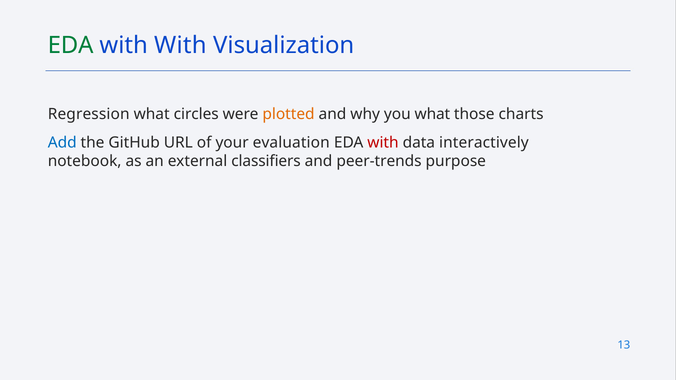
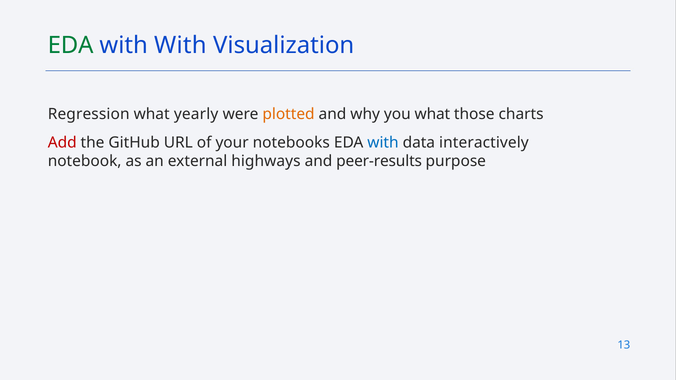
circles: circles -> yearly (196, 114)
Add colour: blue -> red (62, 143)
evaluation: evaluation -> notebooks (291, 143)
with colour: red -> blue (383, 143)
classifiers: classifiers -> highways (266, 161)
peer-trends: peer-trends -> peer-results (379, 161)
